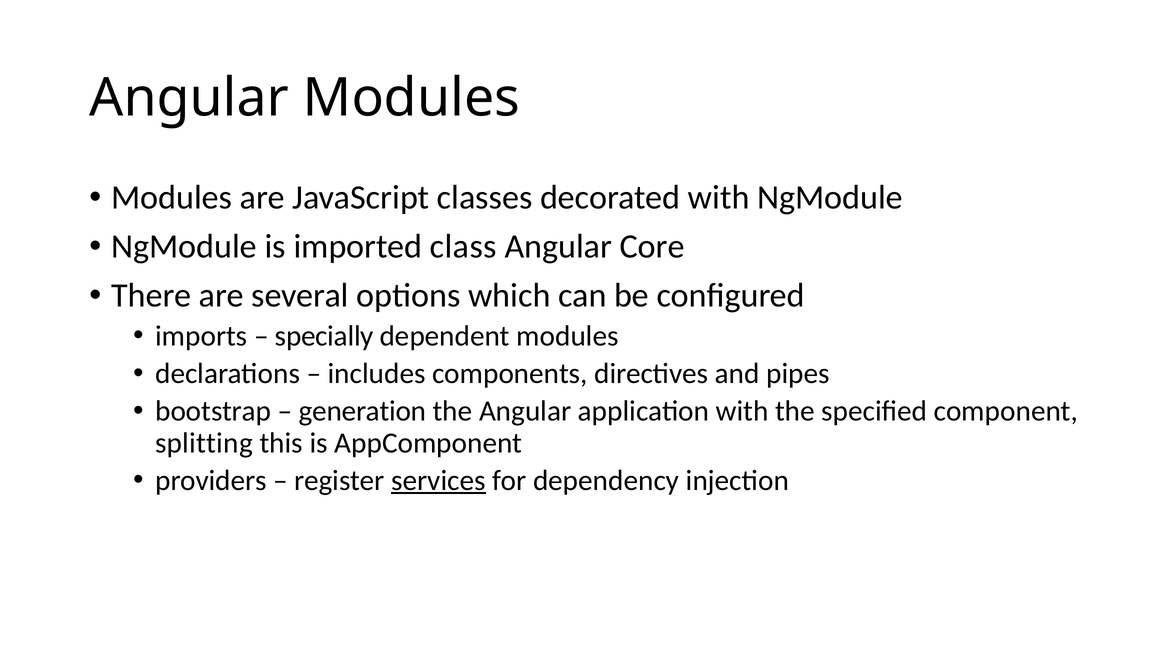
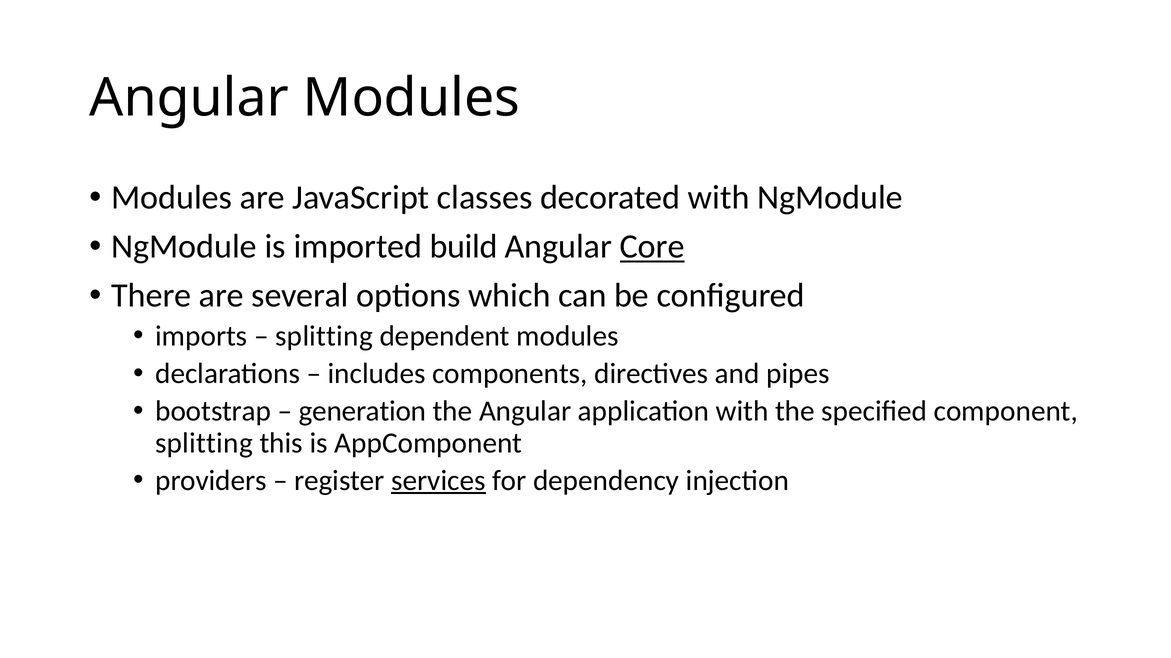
class: class -> build (464, 247)
Core underline: none -> present (652, 247)
specially: specially -> splitting (324, 336)
